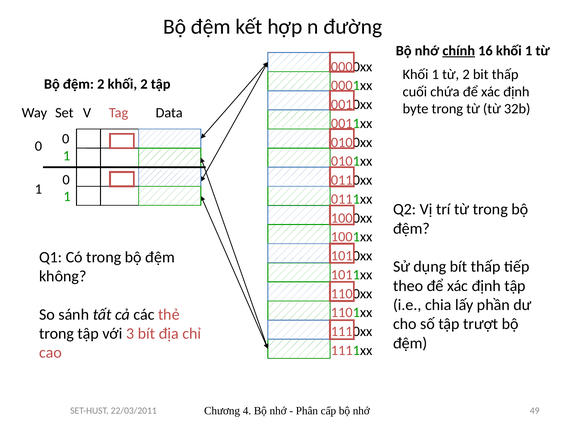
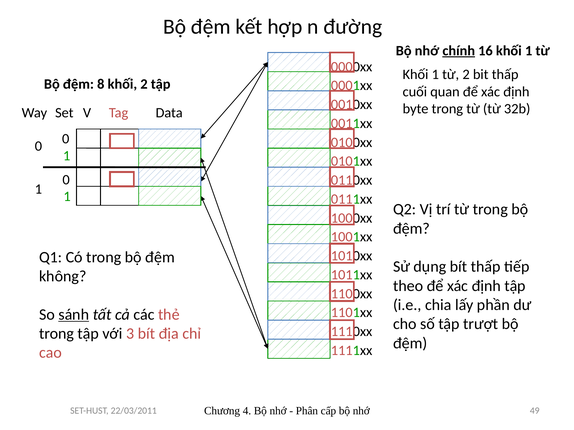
đệm 2: 2 -> 8 (101, 84)
chứa: chứa -> quan (445, 92)
sánh underline: none -> present (74, 315)
